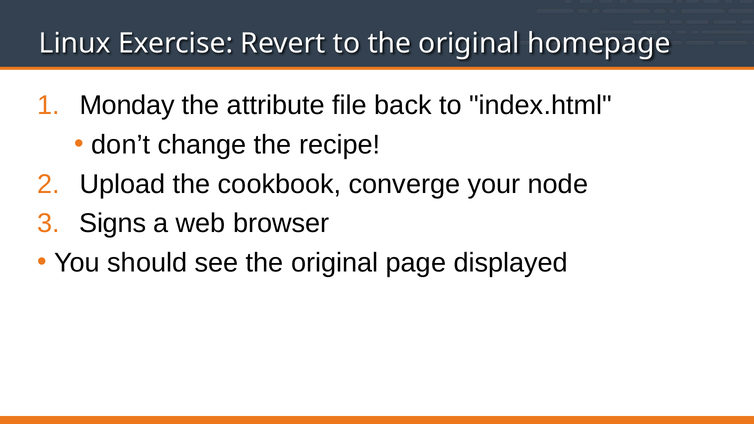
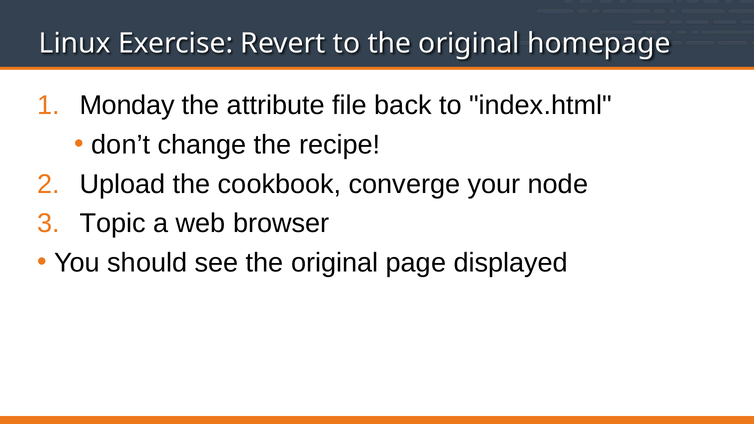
Signs: Signs -> Topic (113, 223)
